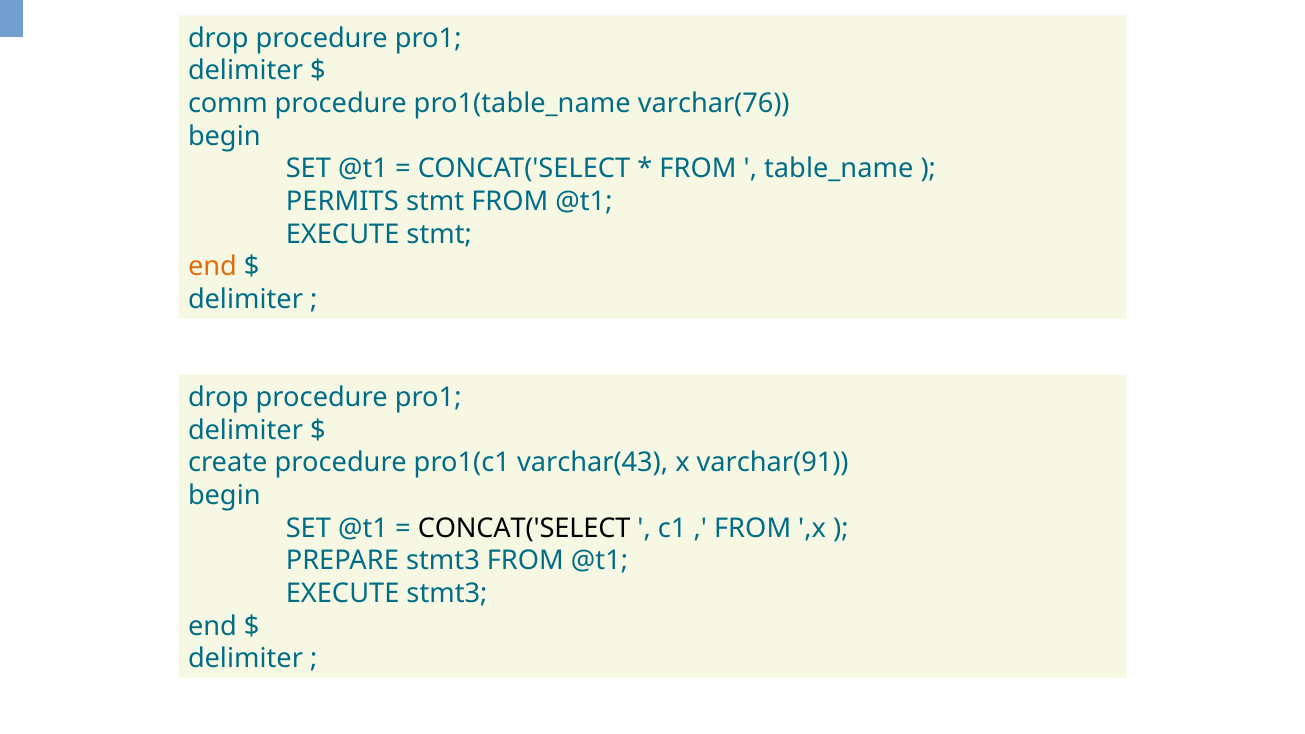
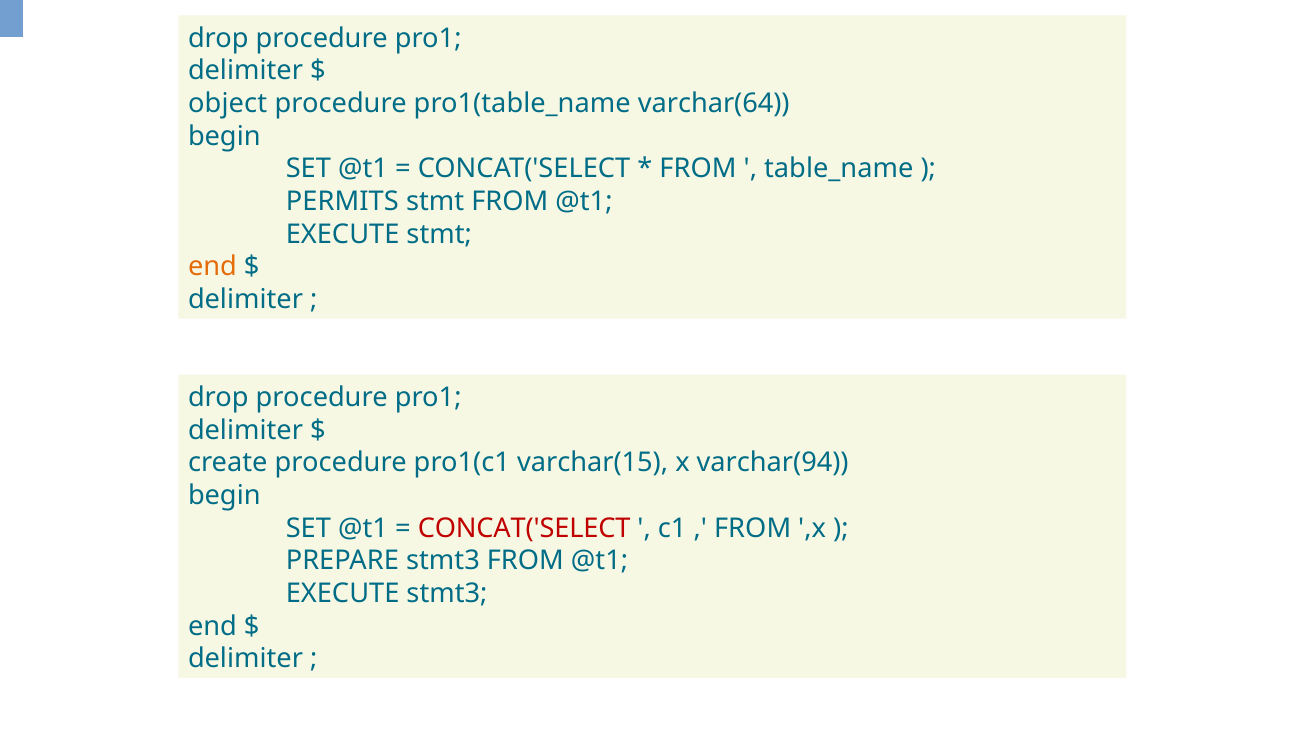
comm: comm -> object (228, 104)
varchar(76: varchar(76 -> varchar(64 (714, 104)
varchar(43: varchar(43 -> varchar(15 (593, 463)
varchar(91: varchar(91 -> varchar(94 (773, 463)
CONCAT('SELECT colour: black -> red (524, 528)
